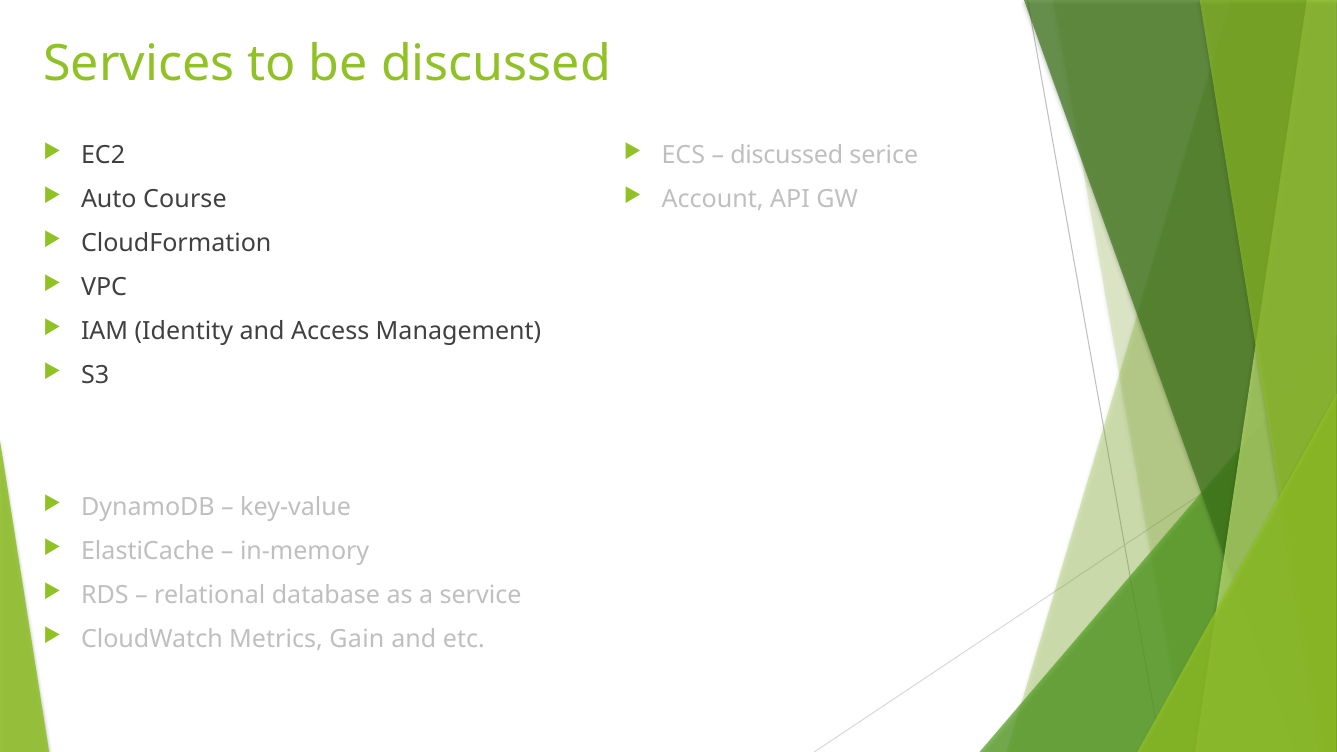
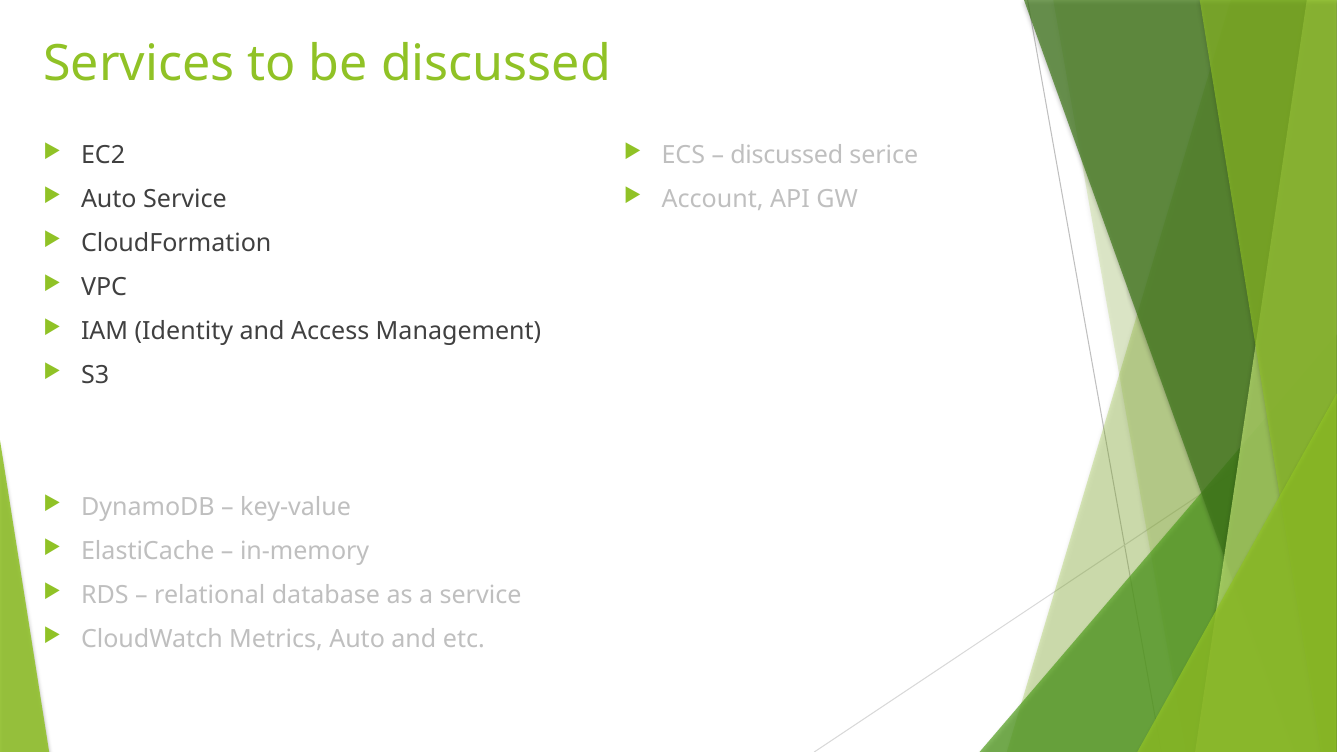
Auto Course: Course -> Service (185, 200)
Metrics Gain: Gain -> Auto (357, 640)
